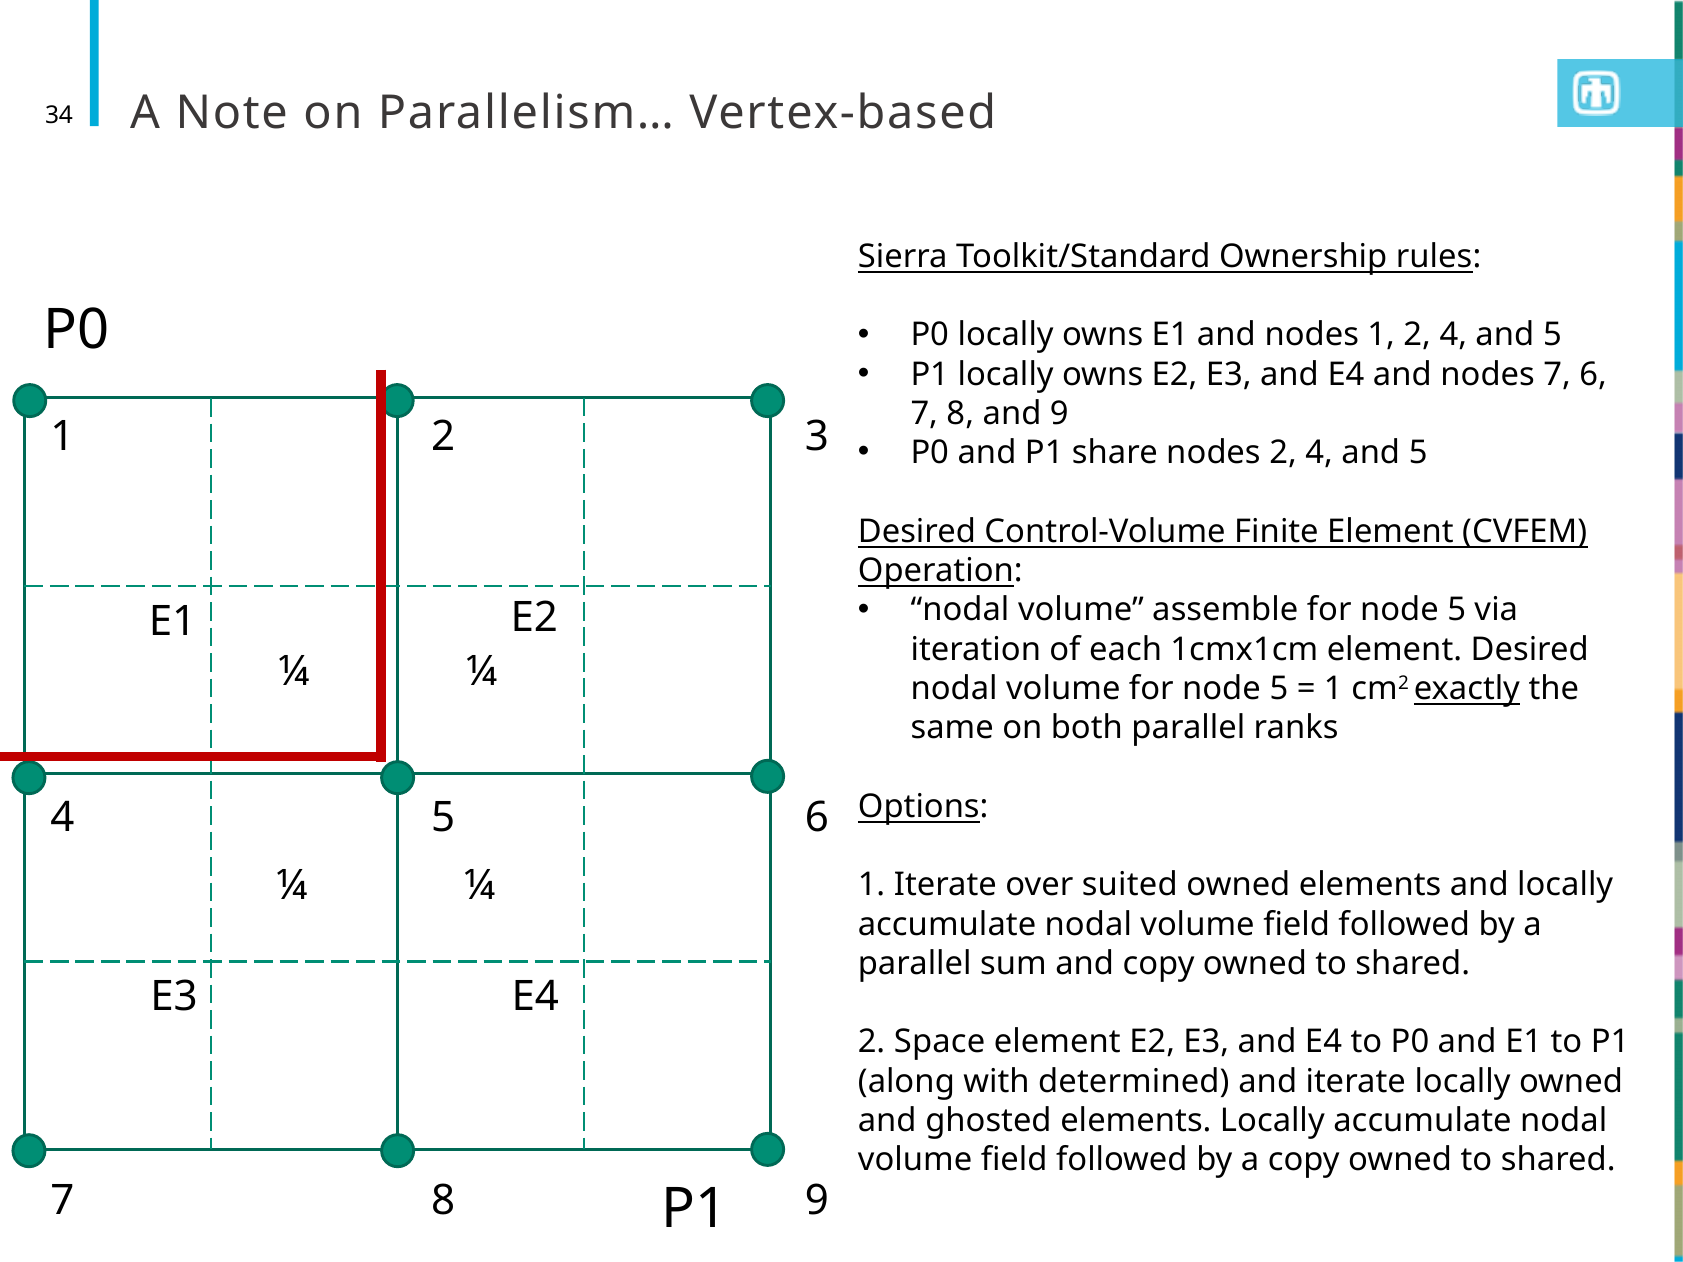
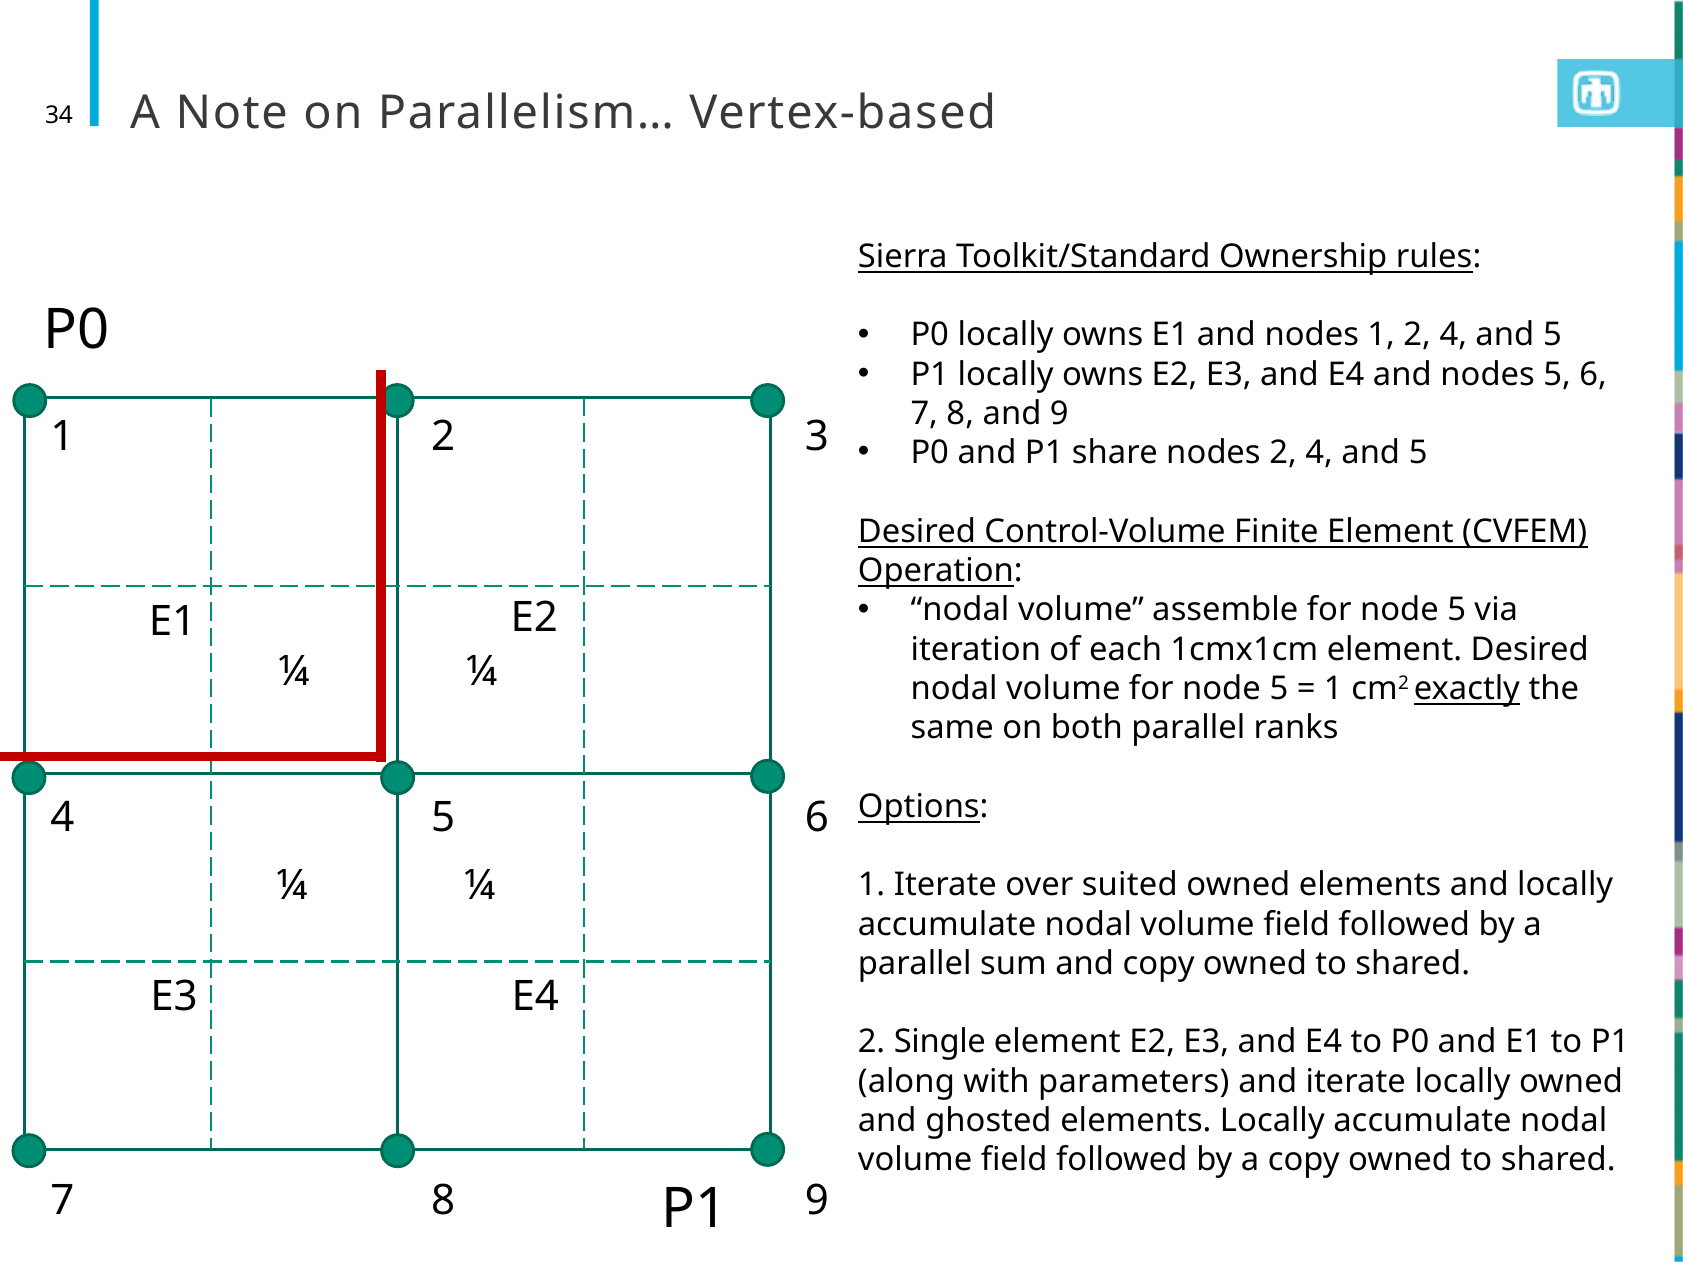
nodes 7: 7 -> 5 (1557, 374)
Space: Space -> Single (940, 1042)
determined: determined -> parameters (1134, 1082)
